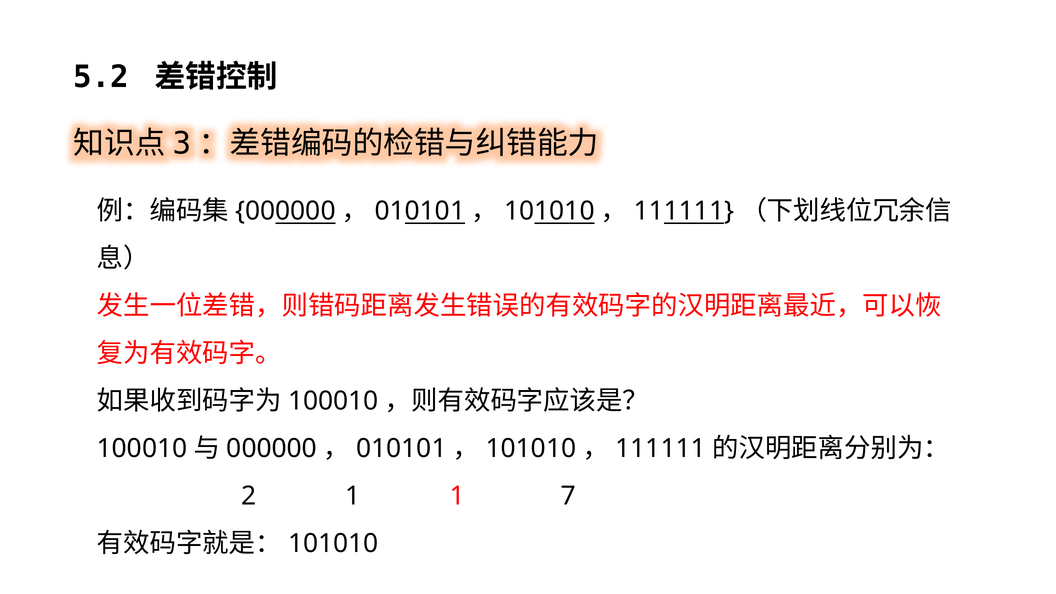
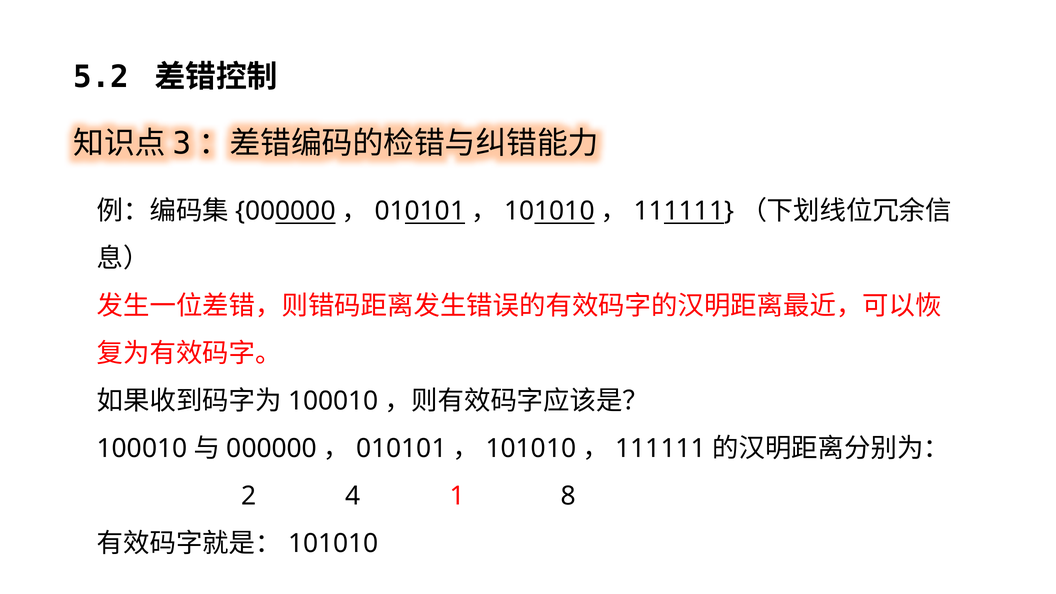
2 1: 1 -> 4 (353, 496)
7: 7 -> 8 (568, 496)
